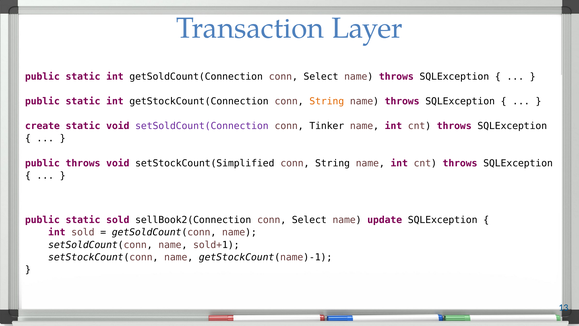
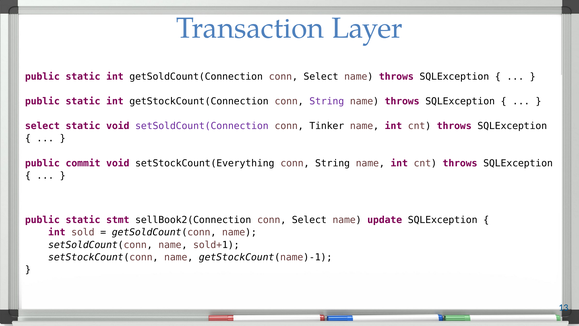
String colour: orange -> purple (327, 101)
create: create -> select (42, 126)
public throws: throws -> commit (83, 163)
setStockCount(Simplified: setStockCount(Simplified -> setStockCount(Everything (205, 163)
static sold: sold -> stmt (118, 220)
